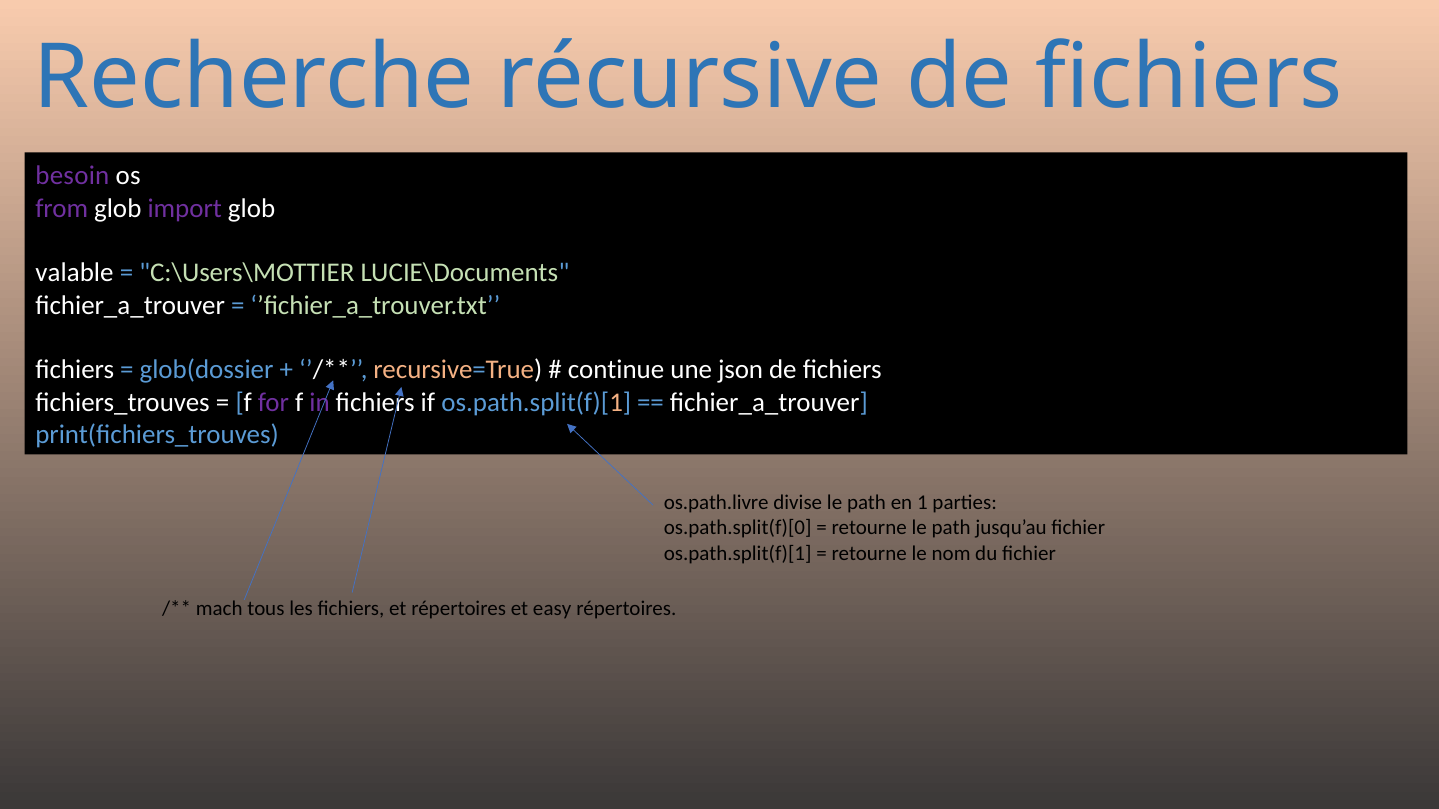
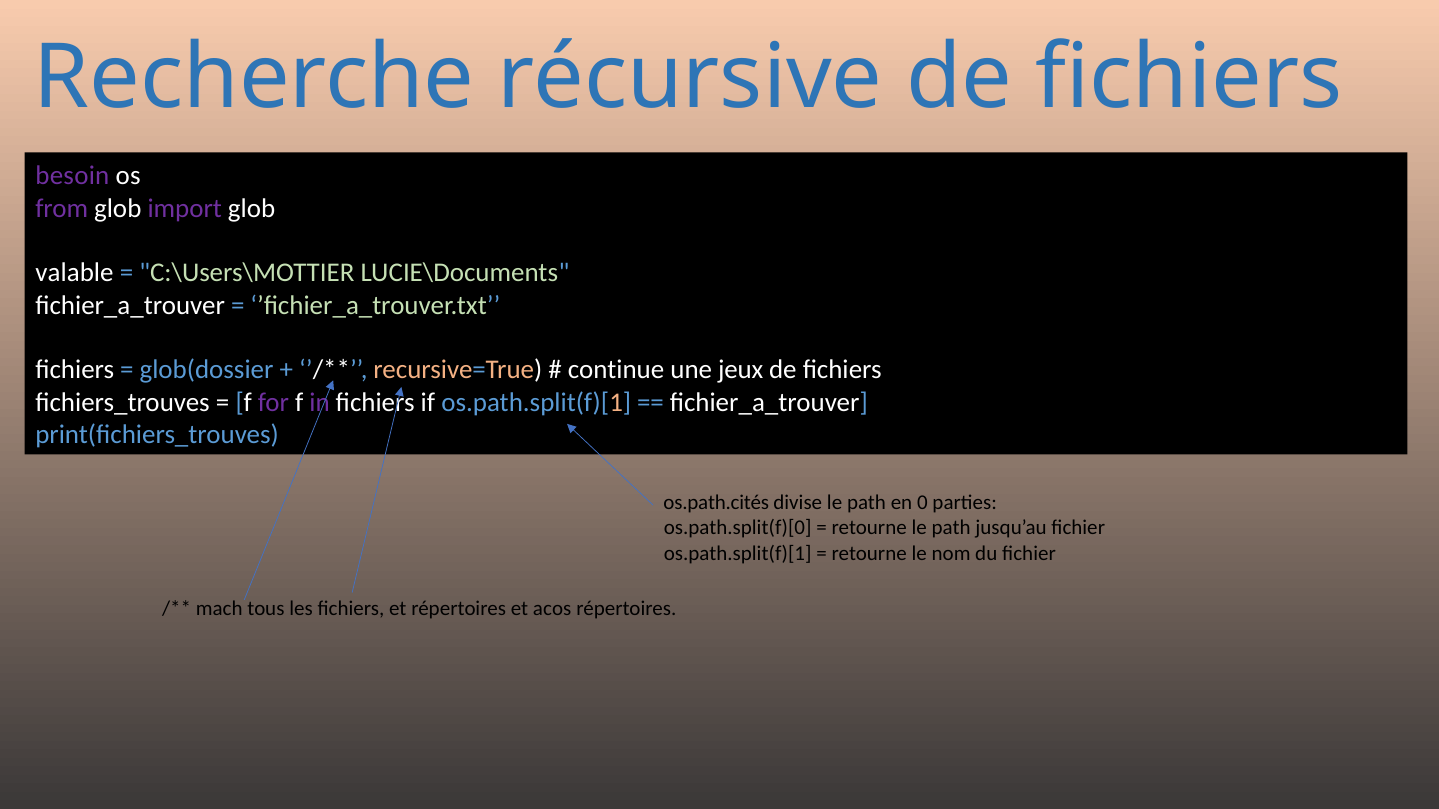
json: json -> jeux (741, 370)
os.path.livre: os.path.livre -> os.path.cités (716, 503)
1: 1 -> 0 (922, 503)
easy: easy -> acos (552, 609)
